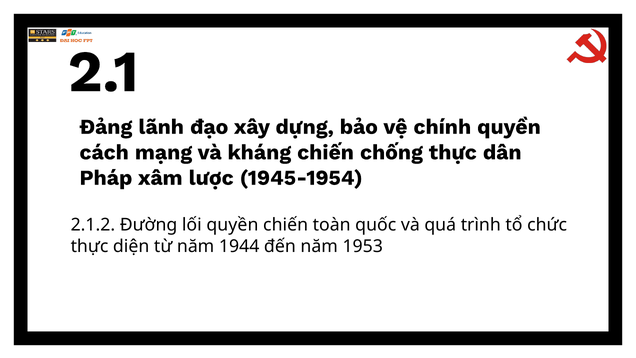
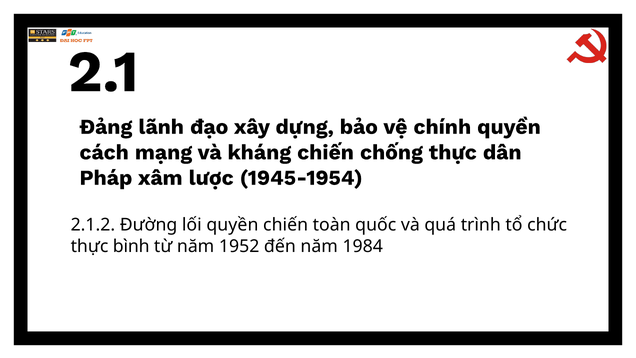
diện: diện -> bình (131, 246)
1944: 1944 -> 1952 (239, 246)
1953: 1953 -> 1984 (363, 246)
